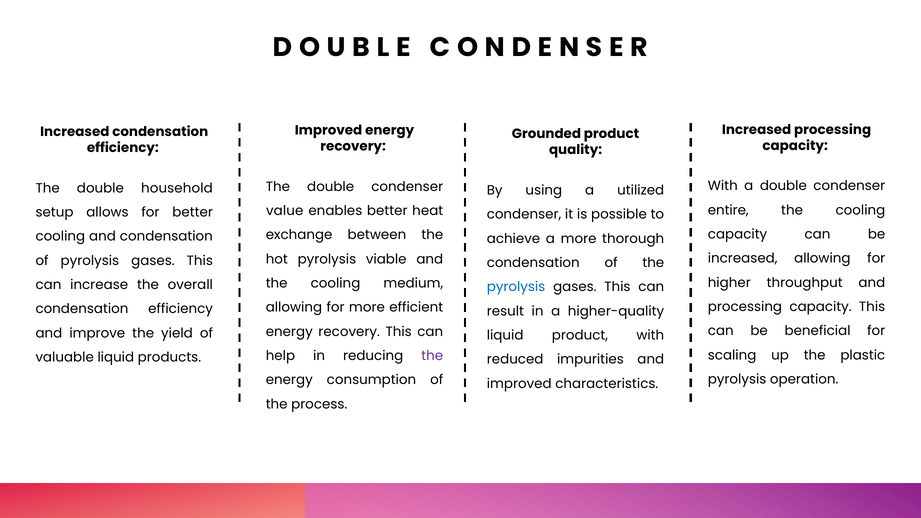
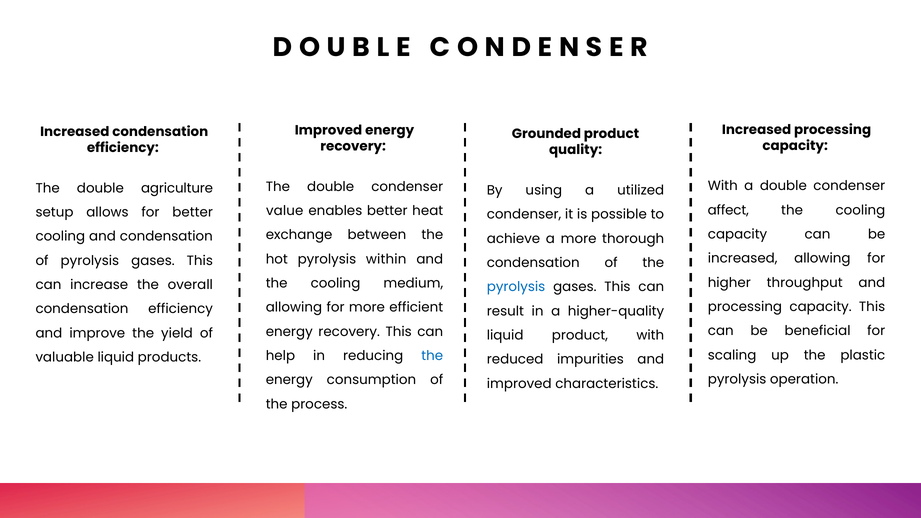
household: household -> agriculture (177, 188)
entire: entire -> affect (728, 210)
viable: viable -> within (386, 259)
the colour: purple -> blue (432, 356)
